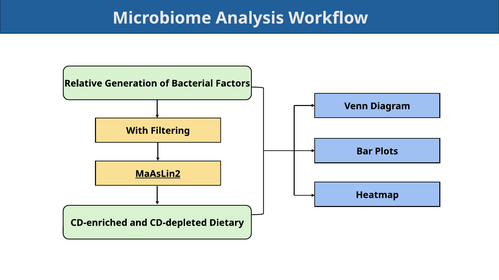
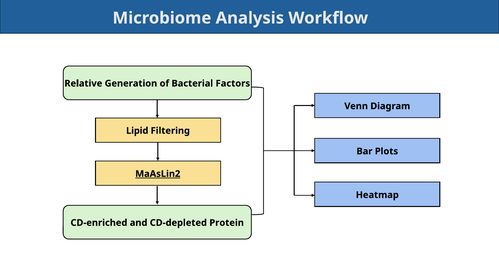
With: With -> Lipid (137, 131)
Dietary: Dietary -> Protein (227, 223)
